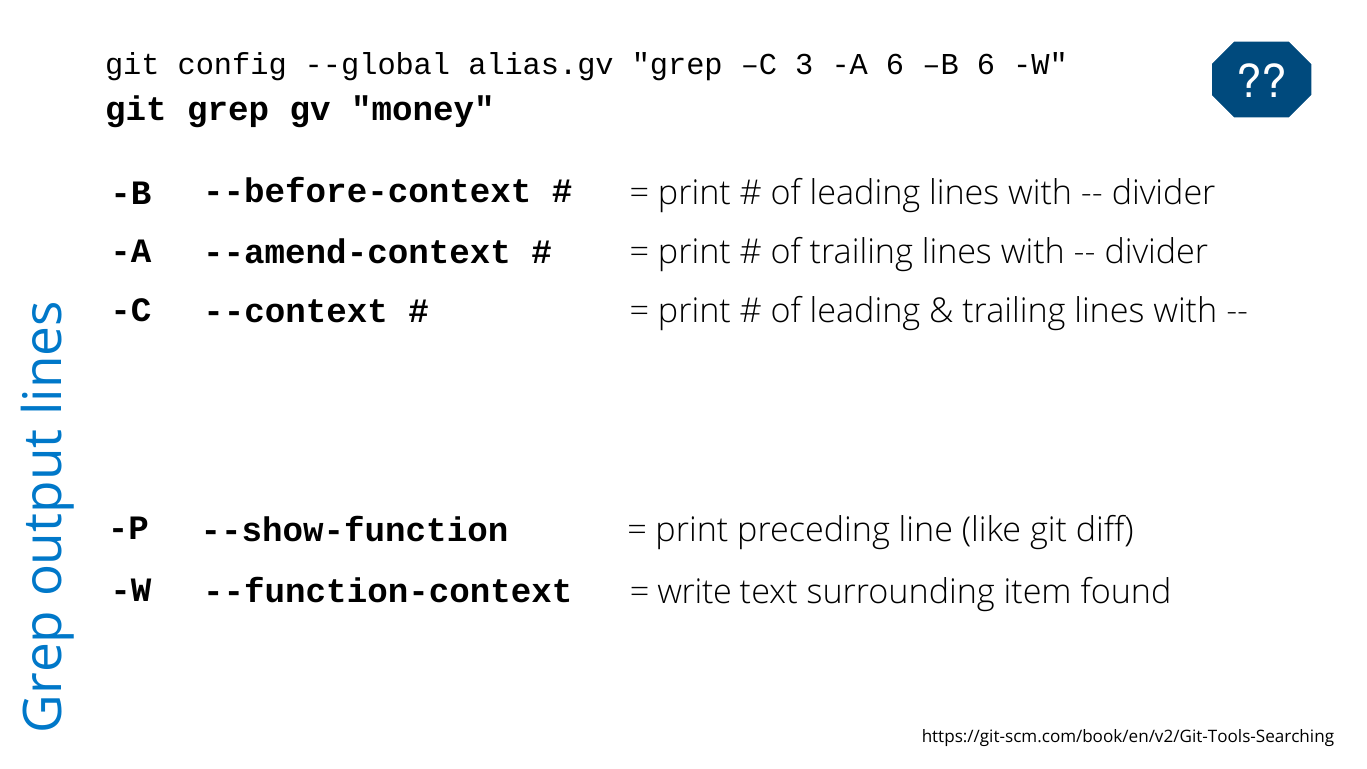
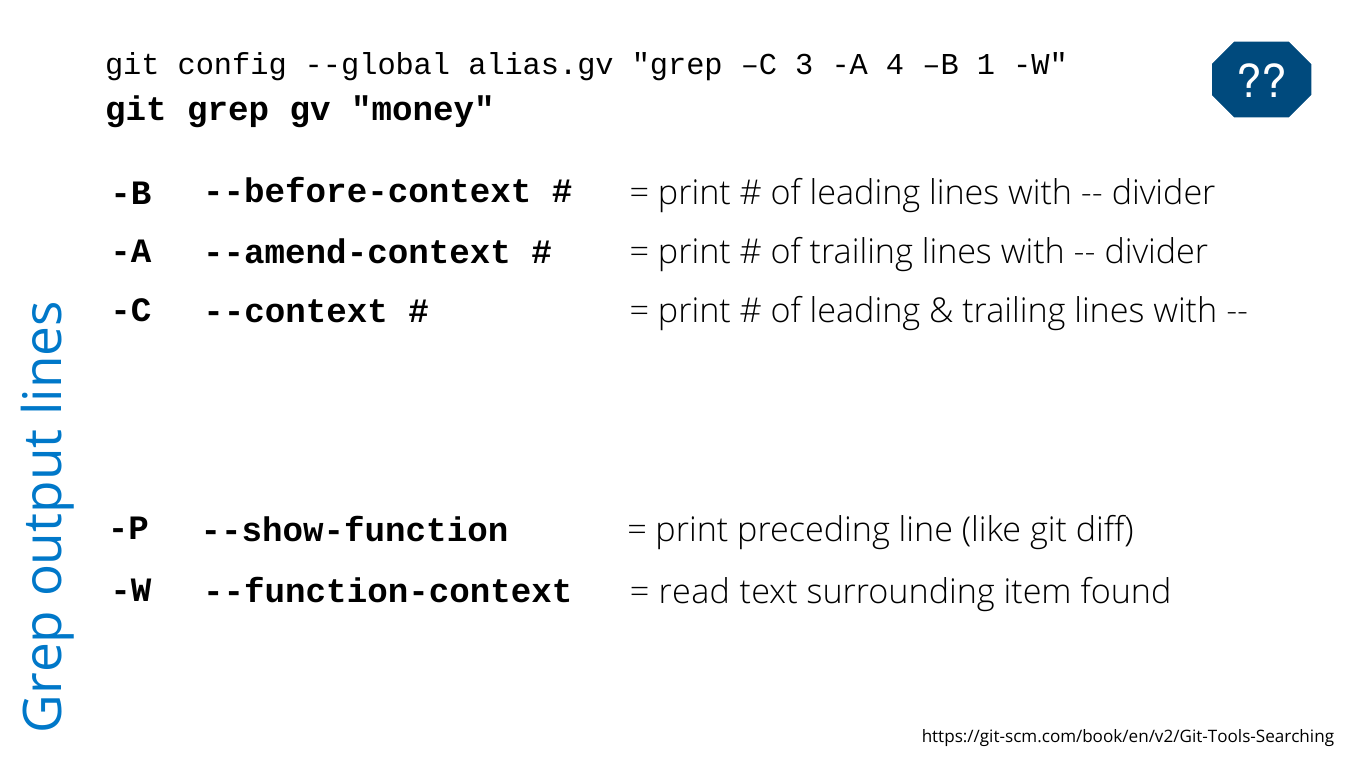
A 6: 6 -> 4 (895, 64)
B 6: 6 -> 1 (986, 64)
write: write -> read (694, 592)
